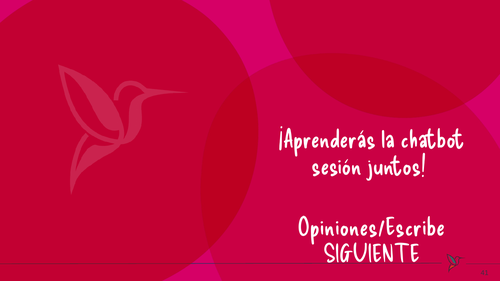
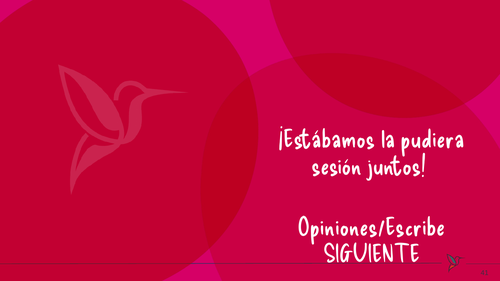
¡Aprenderás: ¡Aprenderás -> ¡Estábamos (327, 140)
chatbot: chatbot -> pudiera (433, 140)
